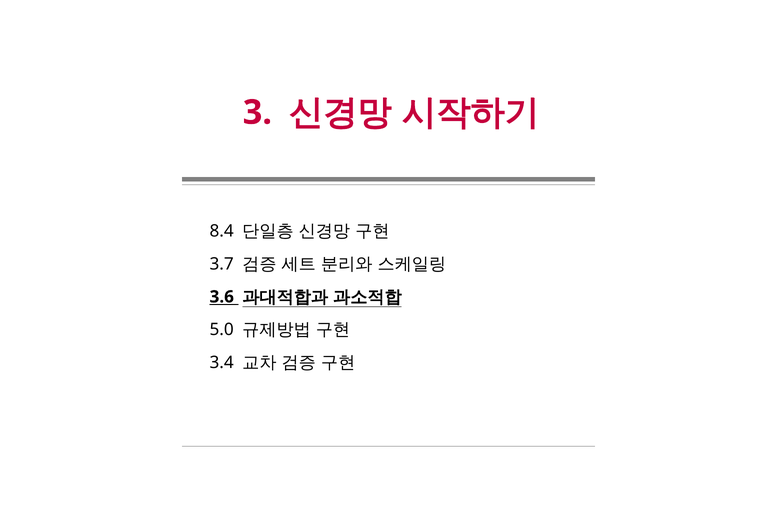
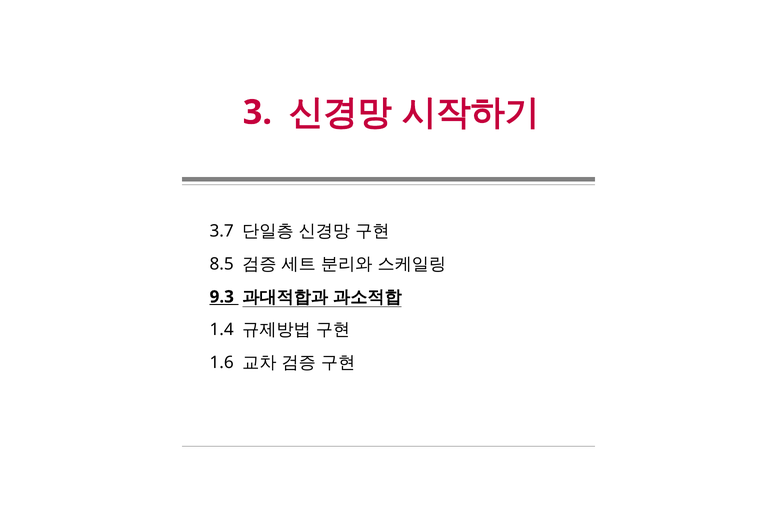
8.4: 8.4 -> 3.7 (222, 231)
3.7: 3.7 -> 8.5 (222, 264)
3.6: 3.6 -> 9.3 (222, 297)
5.0: 5.0 -> 1.4 (222, 330)
3.4: 3.4 -> 1.6 (222, 363)
